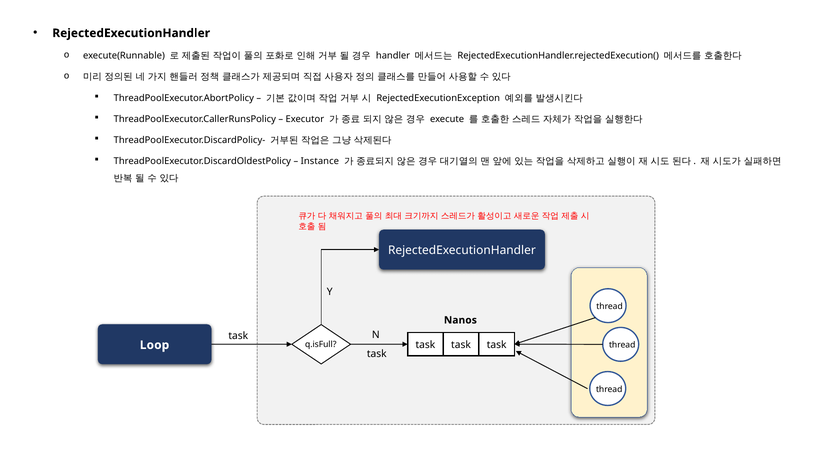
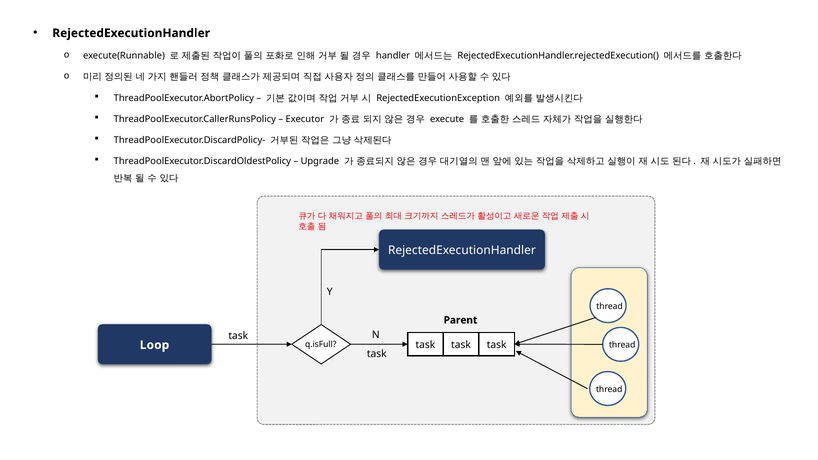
Instance: Instance -> Upgrade (320, 161)
Nanos: Nanos -> Parent (460, 320)
